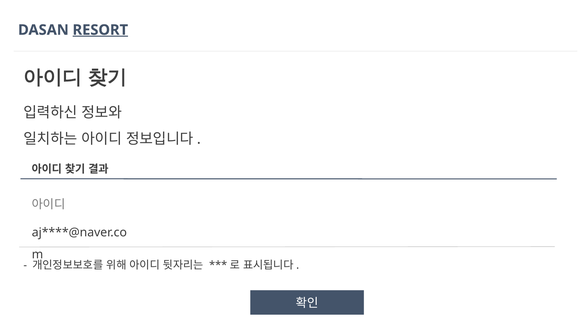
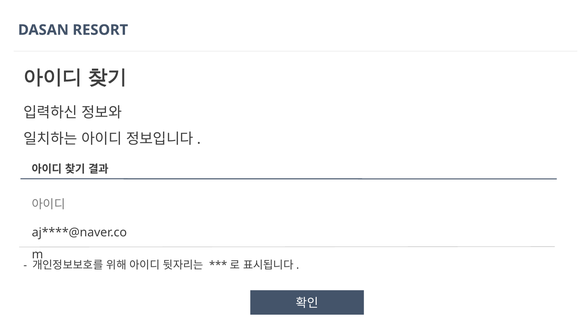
RESORT underline: present -> none (100, 30)
